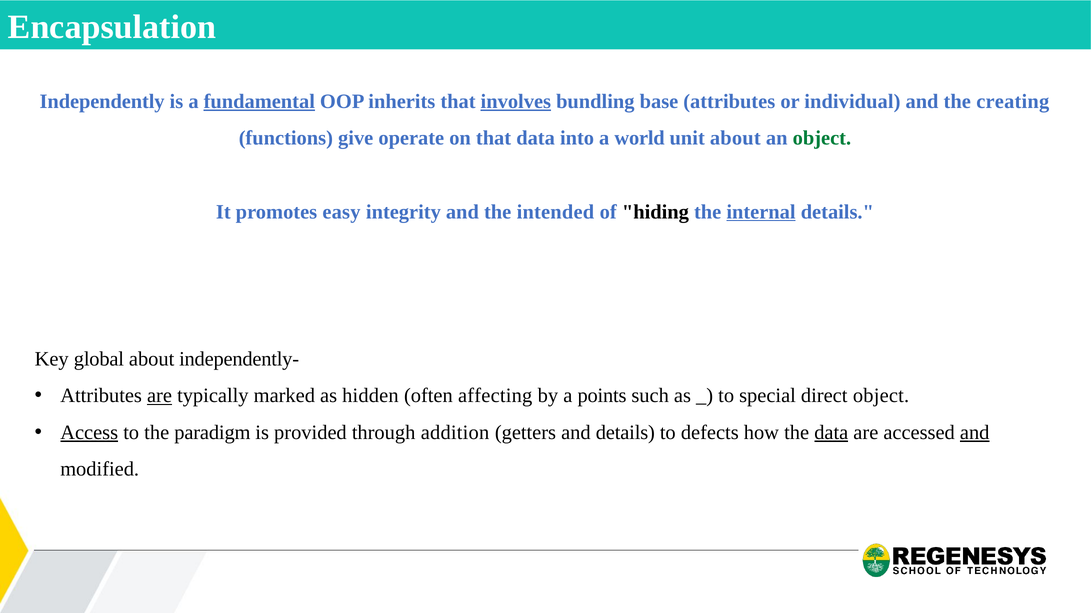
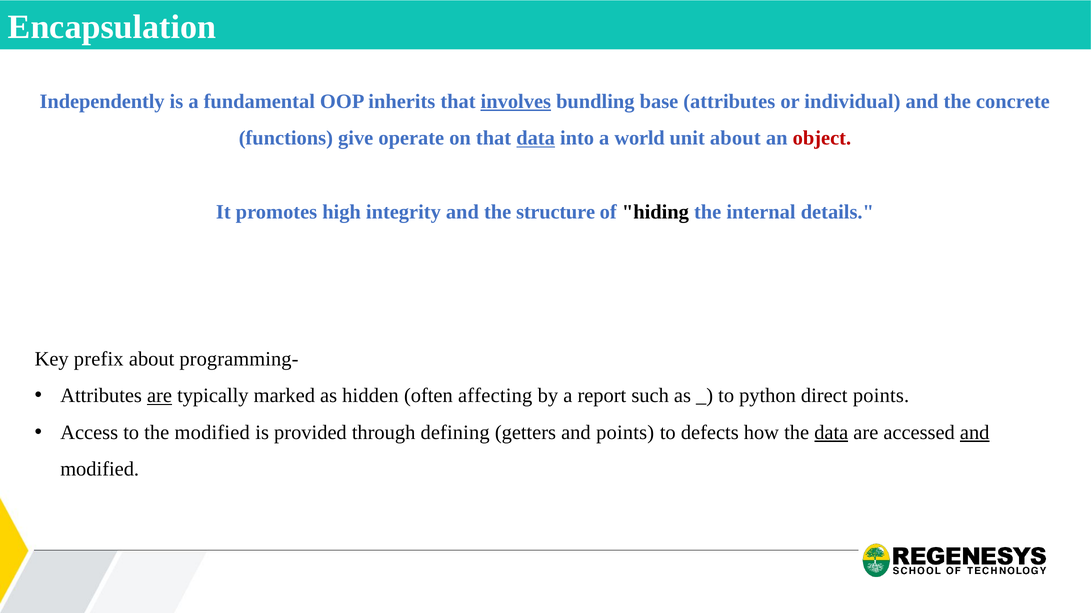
fundamental underline: present -> none (259, 102)
creating: creating -> concrete (1013, 102)
data underline: none -> present (536, 138)
object colour: green -> red (822, 138)
easy: easy -> high (342, 212)
intended: intended -> structure (556, 212)
internal underline: present -> none (761, 212)
global: global -> prefix (99, 359)
independently-: independently- -> programming- (239, 359)
points: points -> report (602, 396)
special: special -> python (768, 396)
direct object: object -> points (881, 396)
Access underline: present -> none (89, 433)
the paradigm: paradigm -> modified (212, 433)
addition: addition -> defining (455, 433)
and details: details -> points (625, 433)
